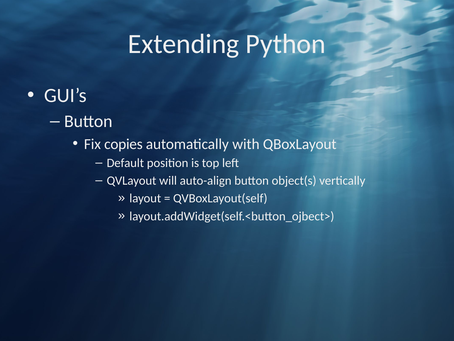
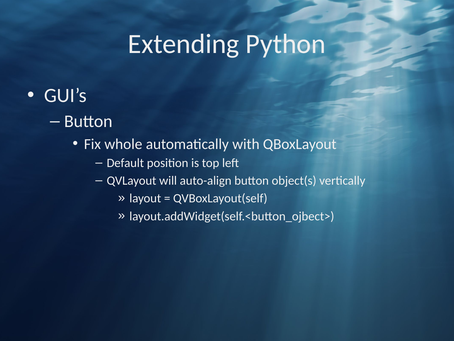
copies: copies -> whole (123, 144)
